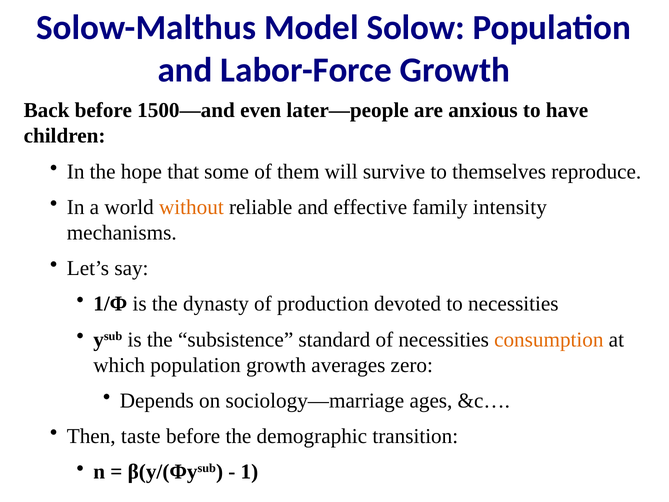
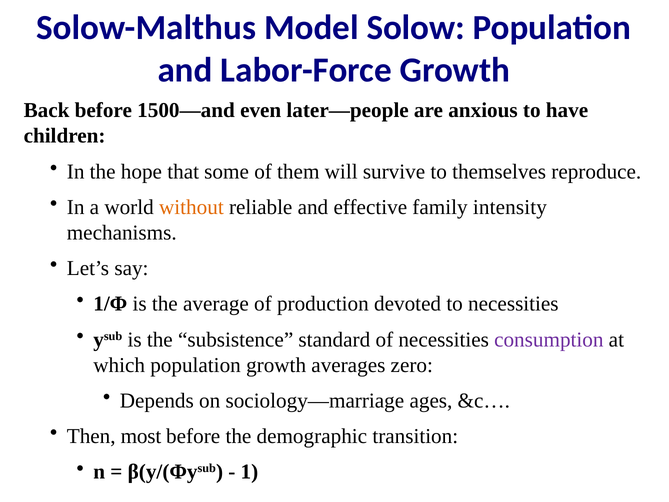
dynasty: dynasty -> average (216, 304)
consumption colour: orange -> purple (549, 339)
taste: taste -> most (141, 436)
